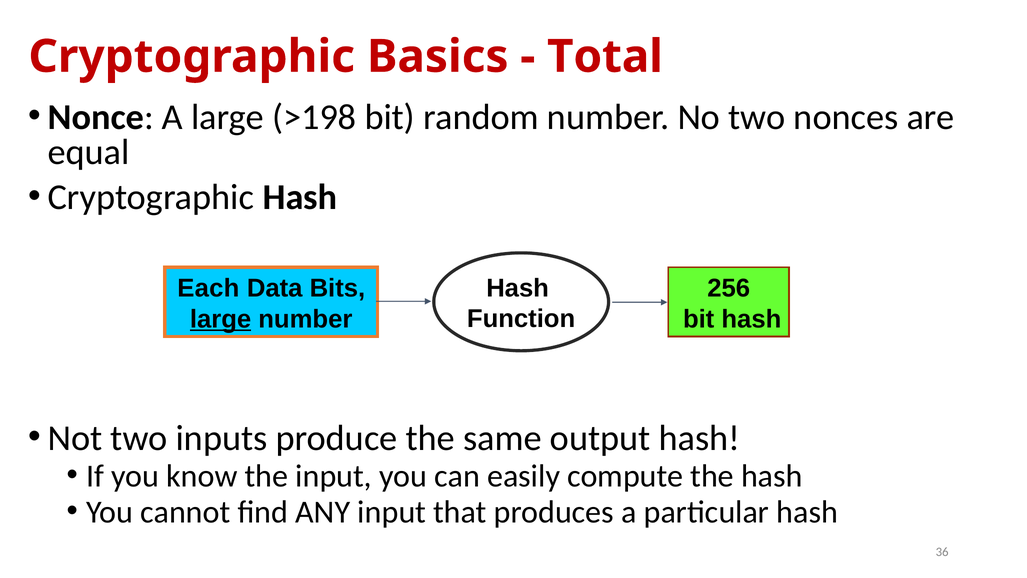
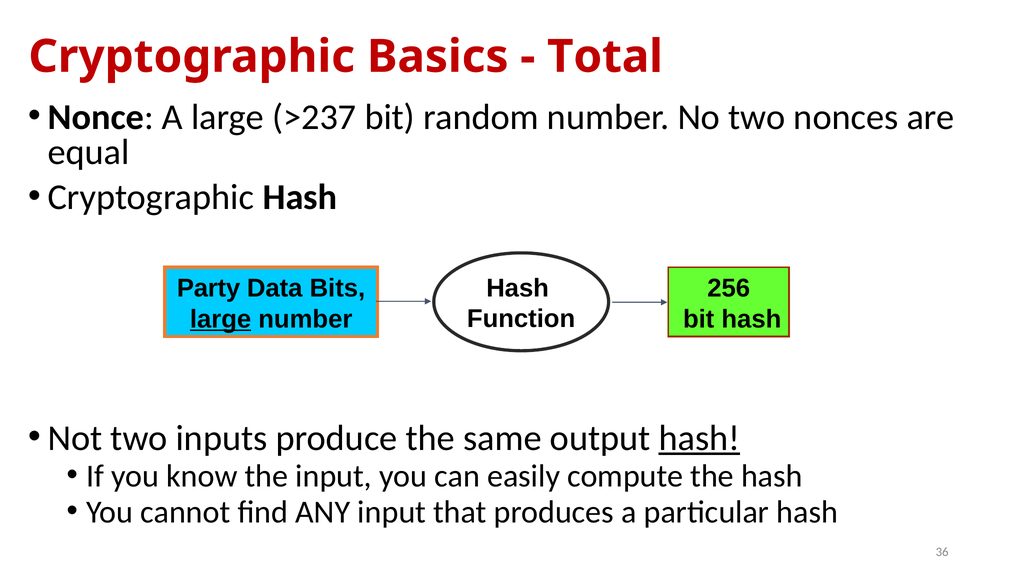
>198: >198 -> >237 (314, 117)
Each: Each -> Party (209, 288)
hash underline: none -> present (699, 438)
